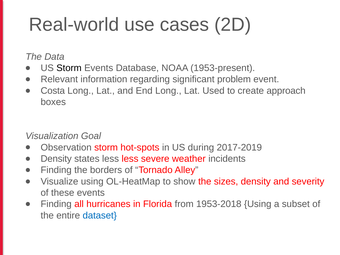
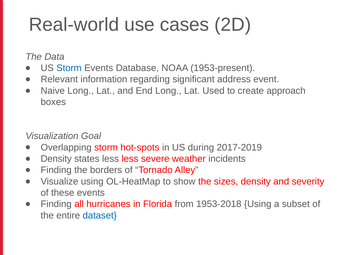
Storm colour: black -> blue (69, 68)
problem: problem -> address (234, 79)
Costa: Costa -> Naive (53, 91)
Observation: Observation -> Overlapping (66, 147)
